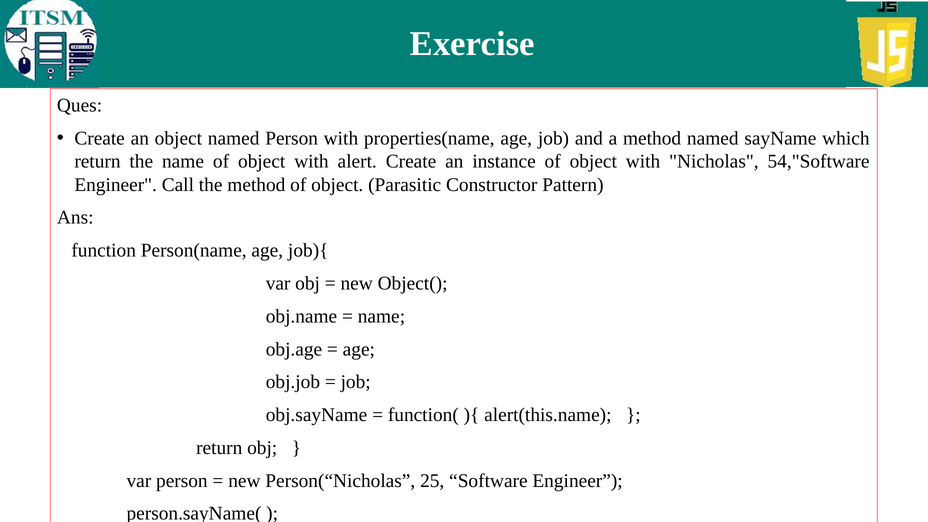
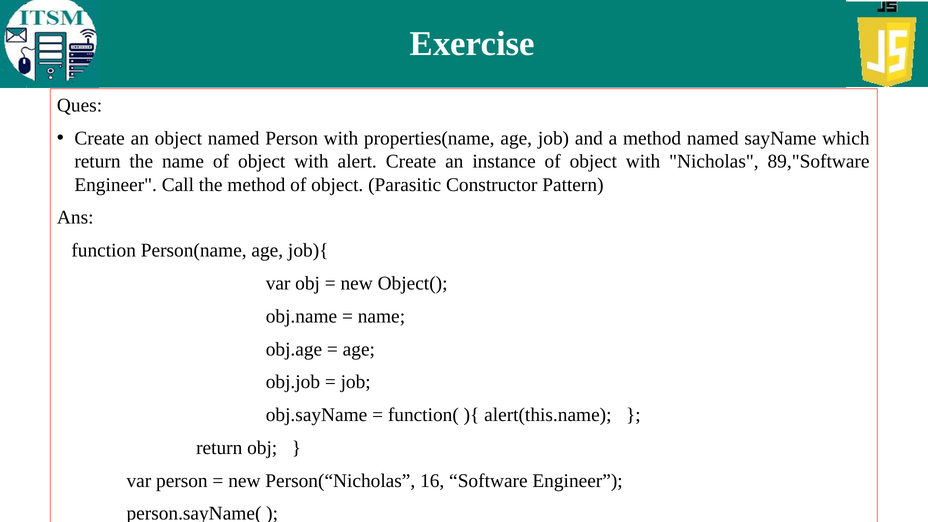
54,"Software: 54,"Software -> 89,"Software (819, 162)
25: 25 -> 16 (432, 481)
